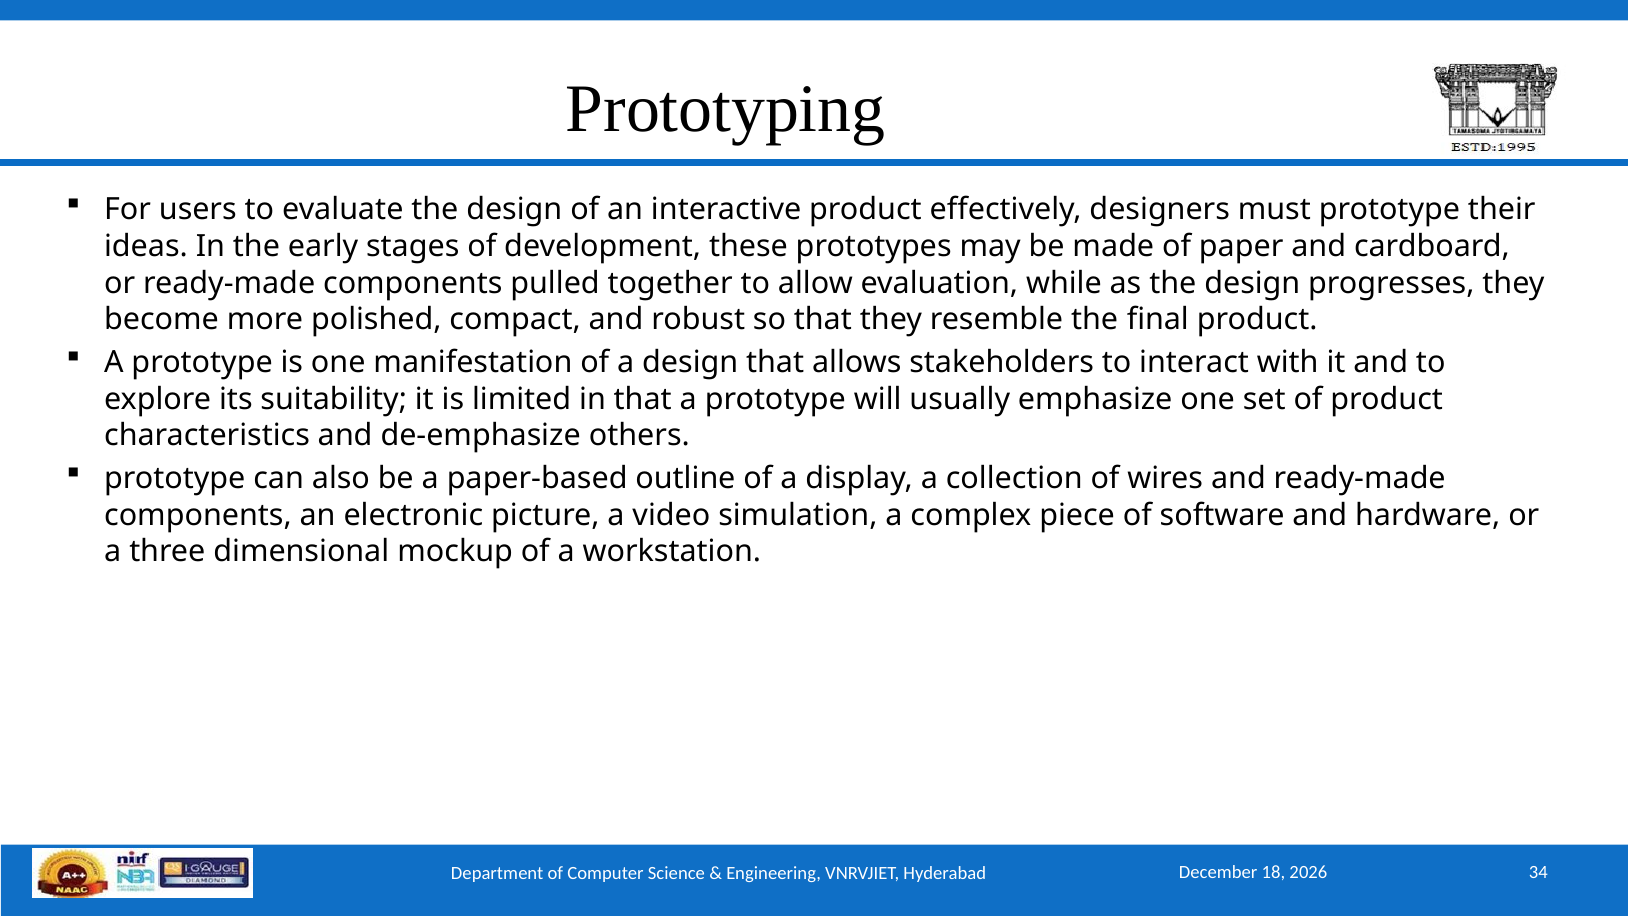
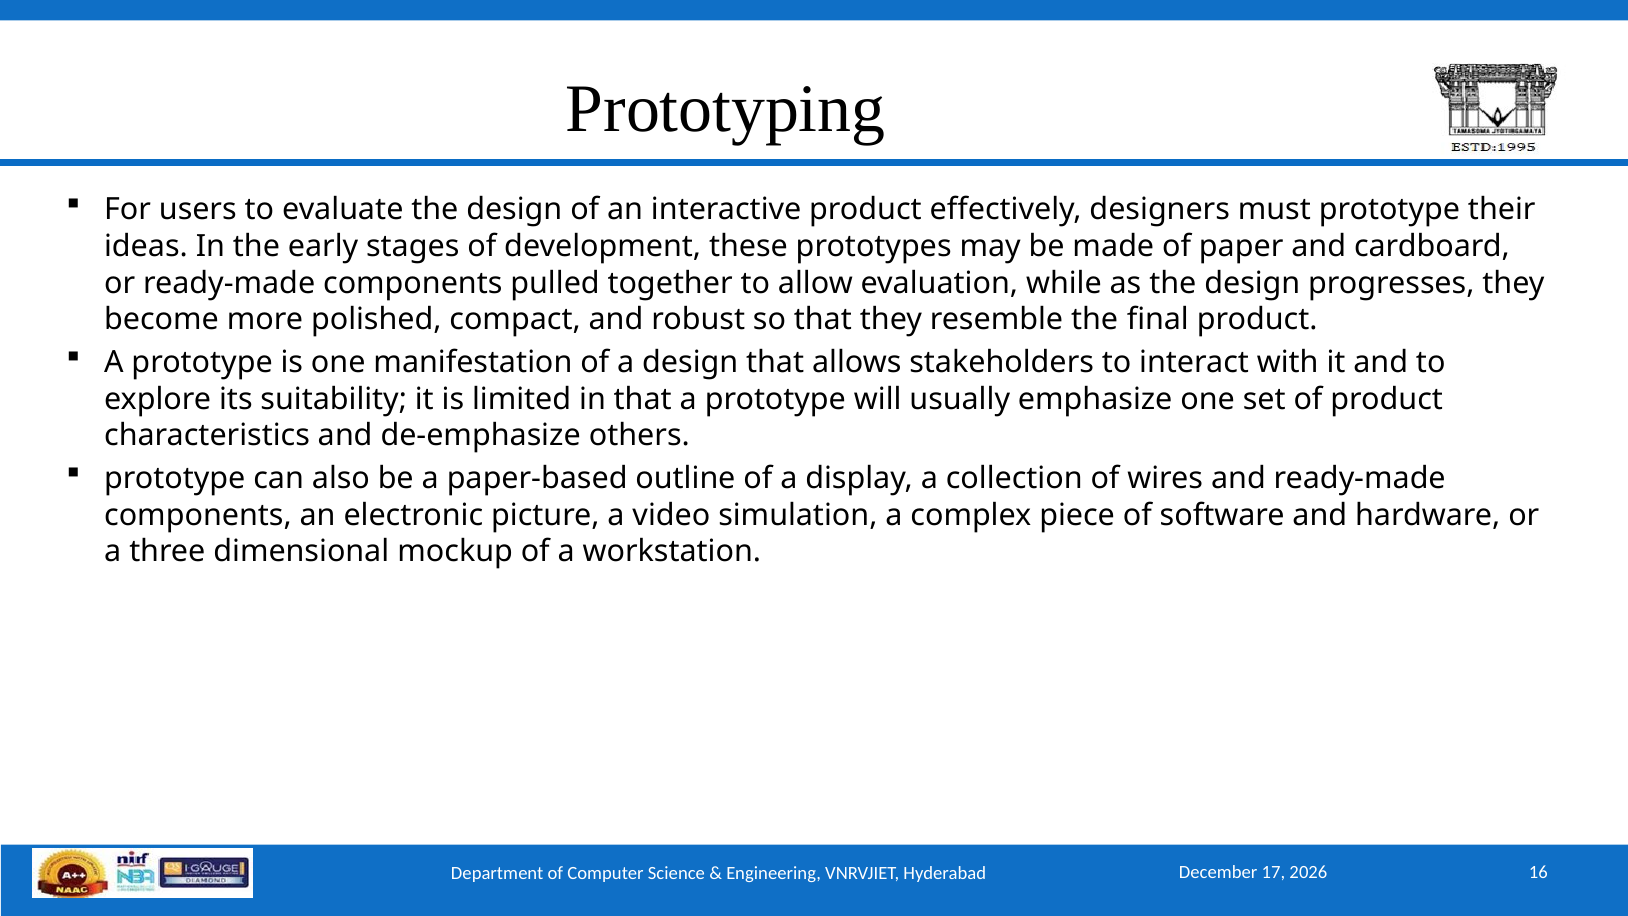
18: 18 -> 17 (1273, 872)
34: 34 -> 16 (1538, 872)
